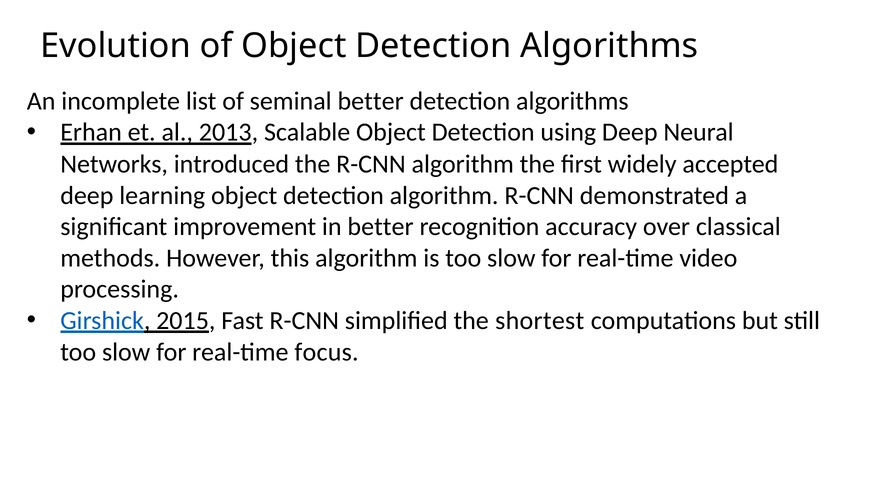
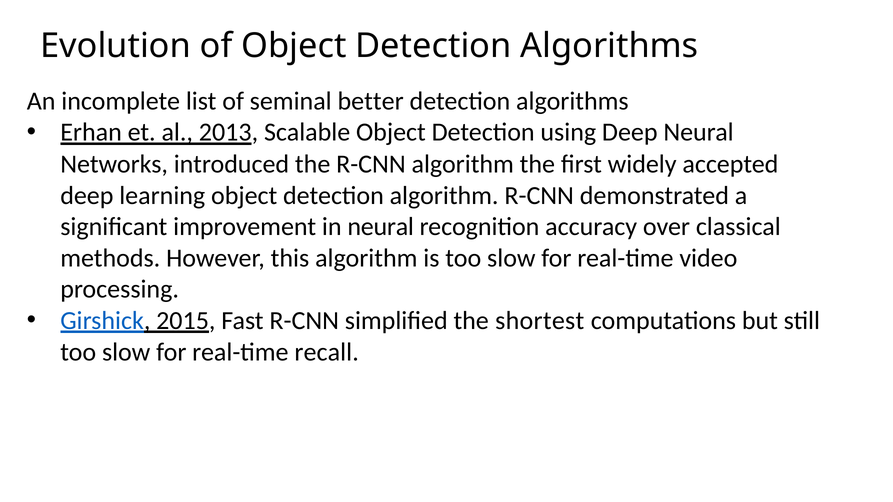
in better: better -> neural (381, 227)
focus: focus -> recall (327, 352)
